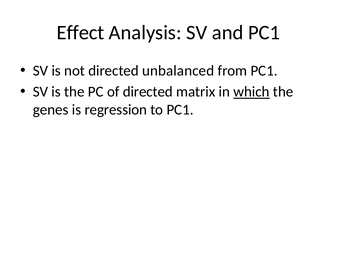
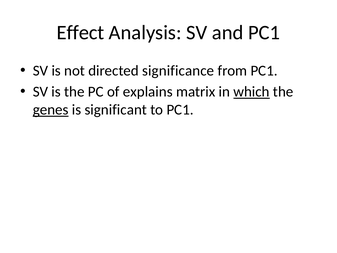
unbalanced: unbalanced -> significance (178, 71)
of directed: directed -> explains (148, 92)
genes underline: none -> present (51, 110)
regression: regression -> significant (116, 110)
